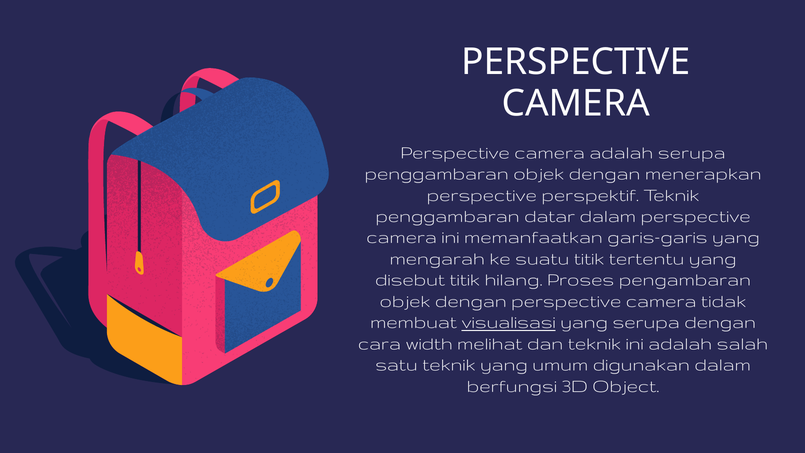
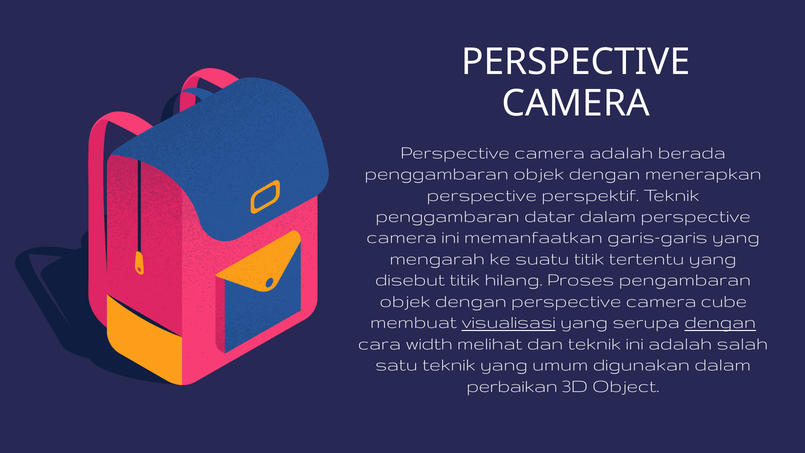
adalah serupa: serupa -> berada (692, 152)
tidak: tidak -> cube (724, 300)
dengan underline: none -> present (720, 321)
berfungsi: berfungsi -> perbaikan (512, 385)
